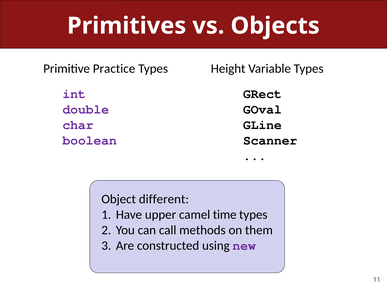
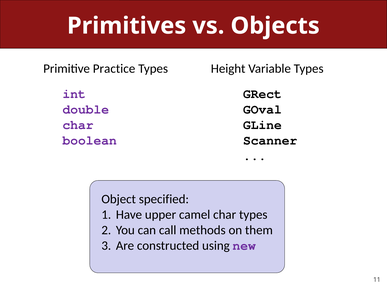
different: different -> specified (164, 199)
camel time: time -> char (225, 215)
